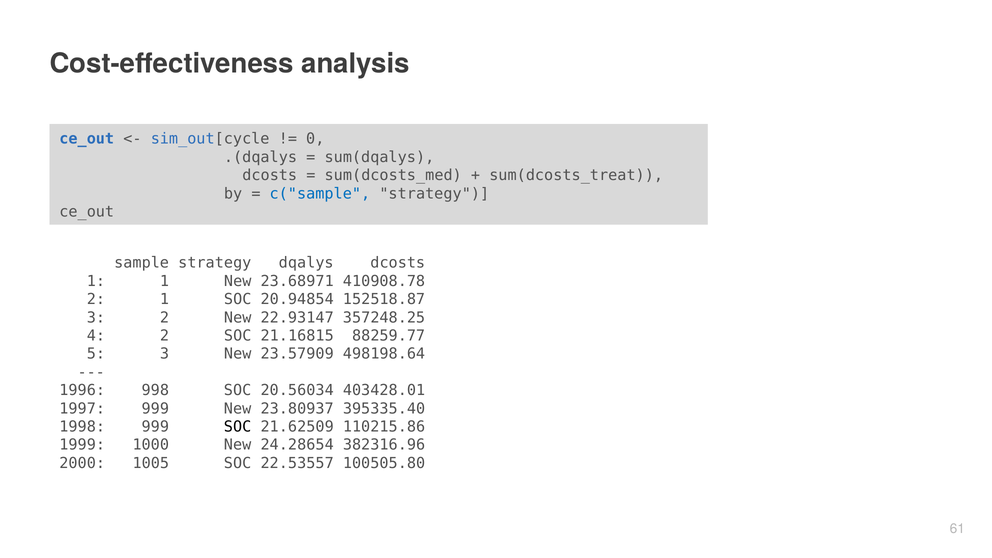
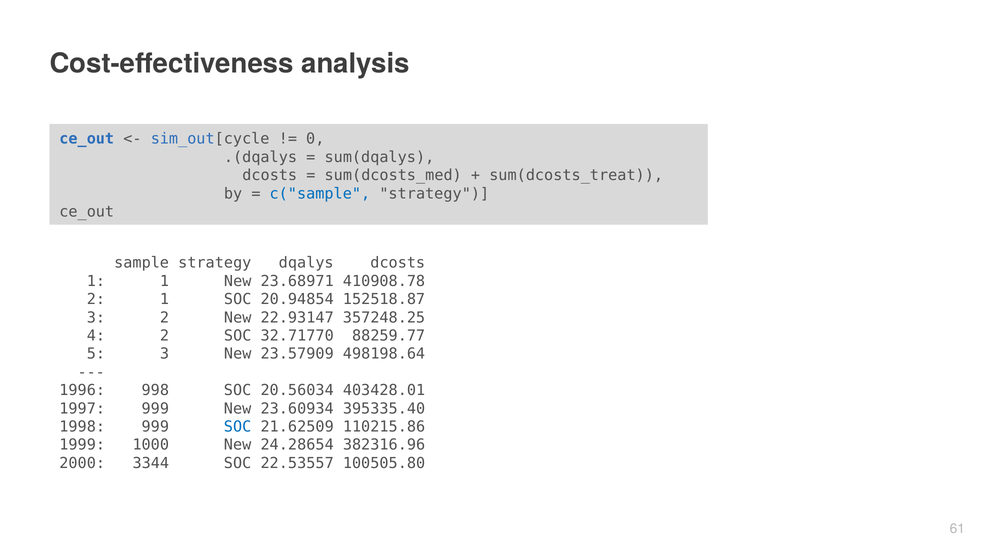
21.16815: 21.16815 -> 32.71770 (297, 336)
23.80937: 23.80937 -> 23.60934 (297, 409)
SOC colour: black -> blue (238, 427)
1005: 1005 -> 3344 (151, 463)
